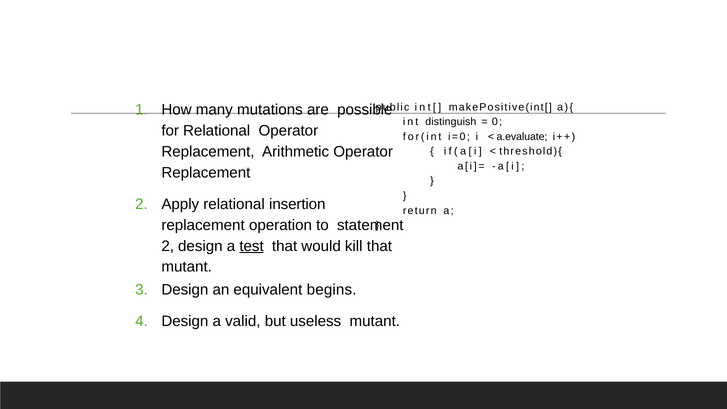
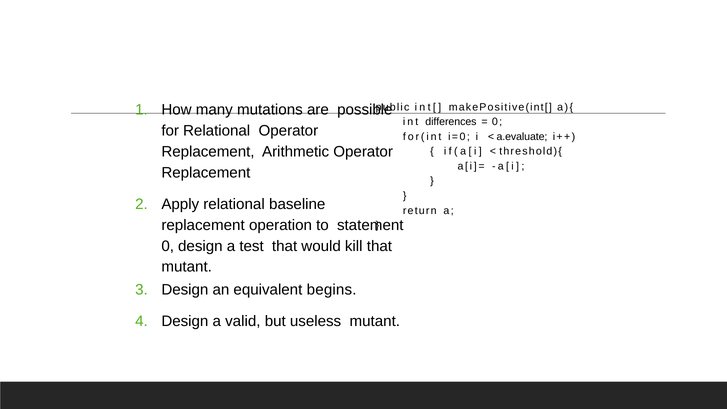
distinguish: distinguish -> differences (451, 122)
insertion: insertion -> baseline (297, 204)
2: 2 -> 0 (168, 246)
test underline: present -> none (252, 246)
